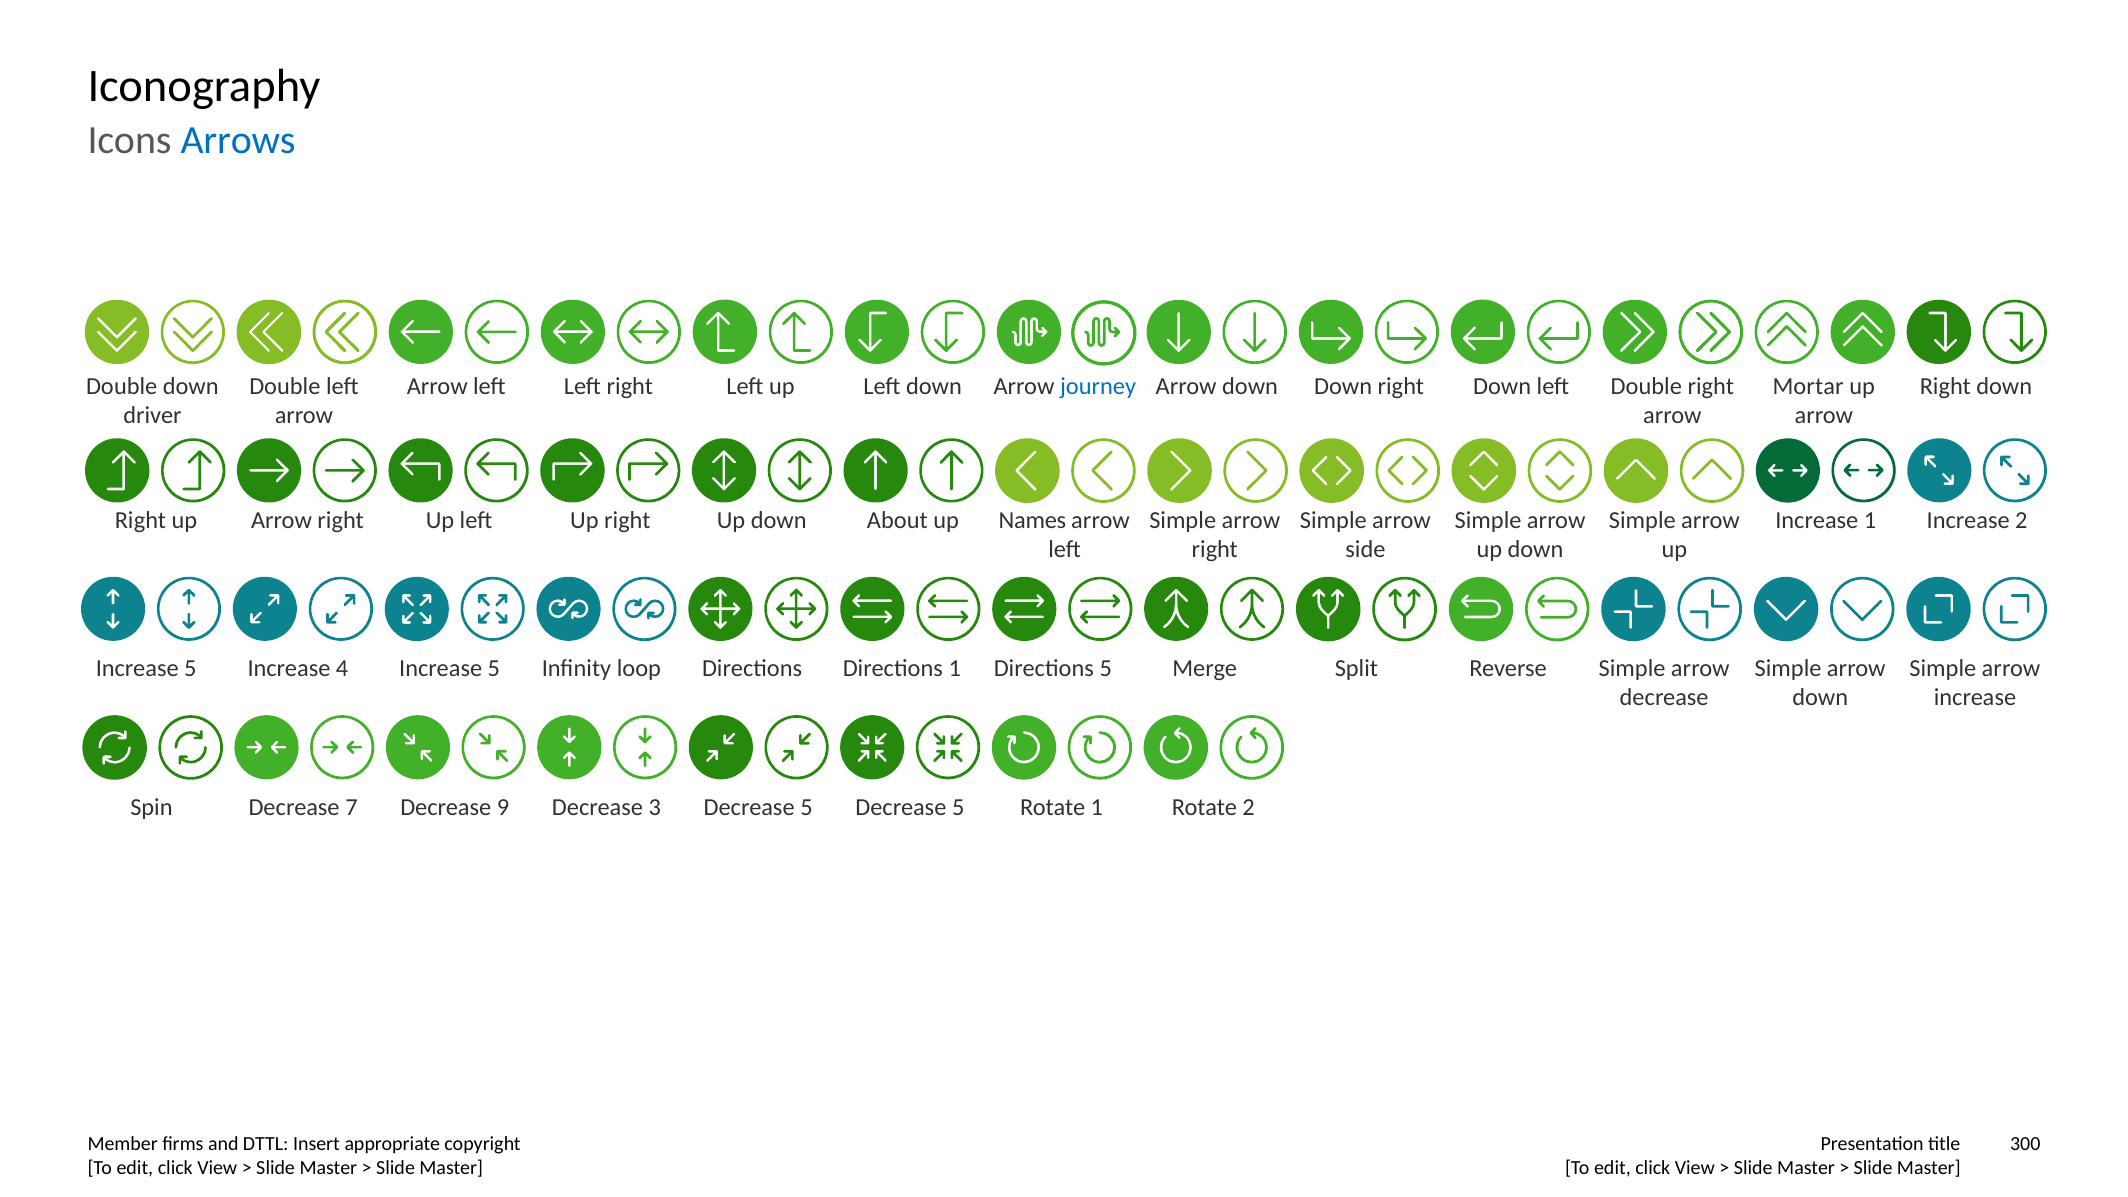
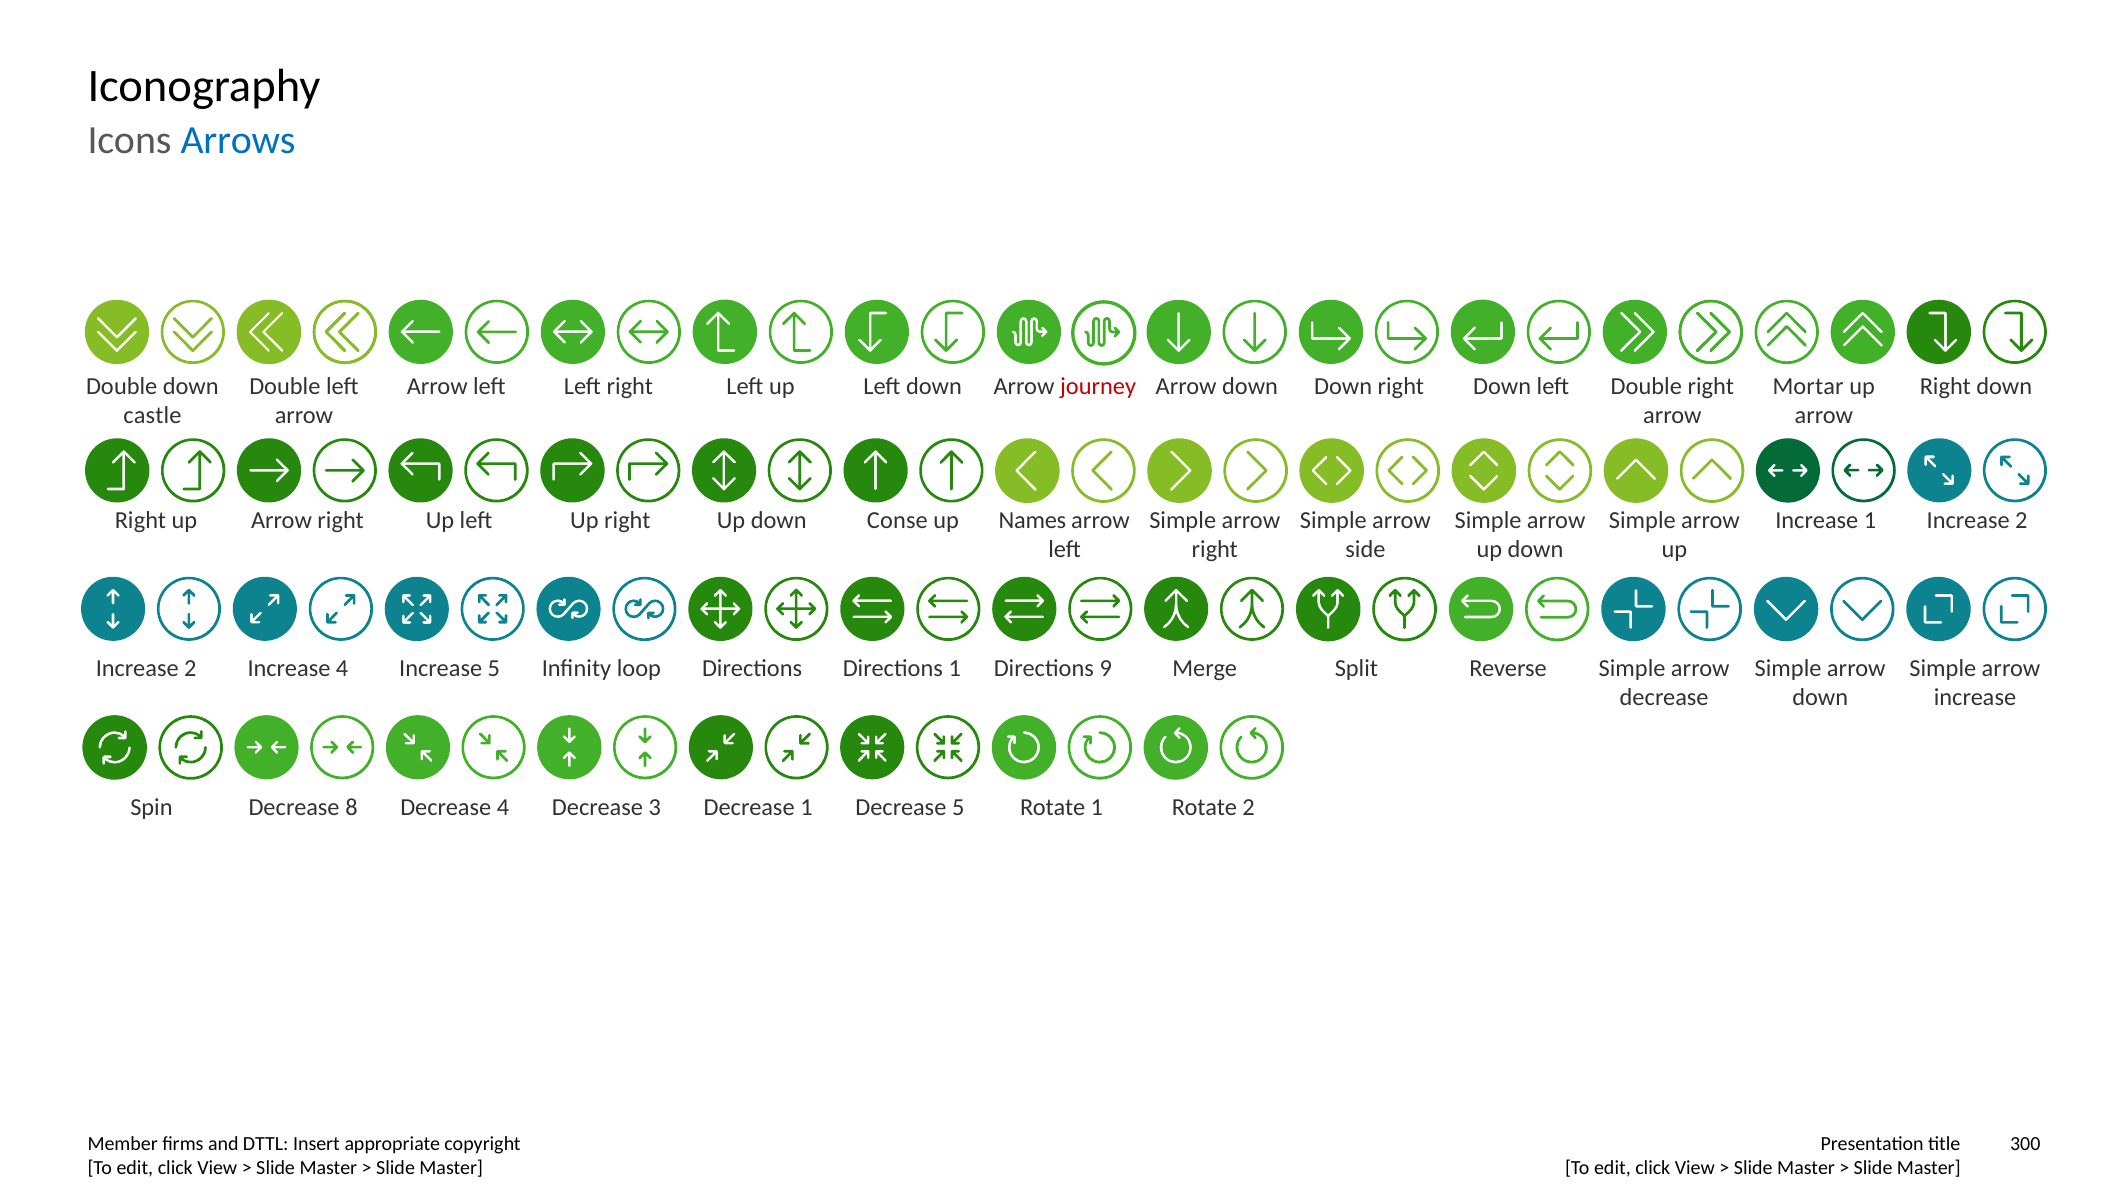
journey colour: blue -> red (1098, 386)
driver: driver -> castle (152, 416)
About: About -> Conse (897, 521)
5: 5 -> 2 (190, 668)
Directions 5: 5 -> 9 (1106, 668)
7: 7 -> 8 (351, 808)
Decrease 9: 9 -> 4 (503, 808)
5: 5 -> 1 (806, 808)
